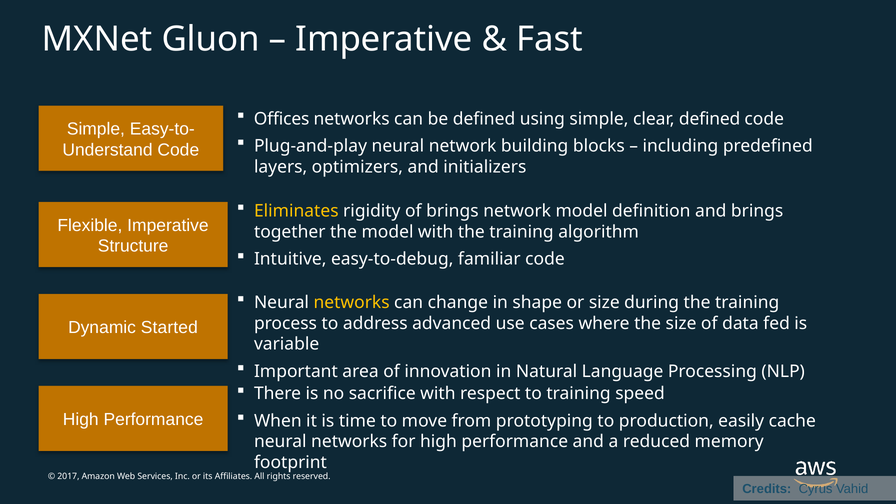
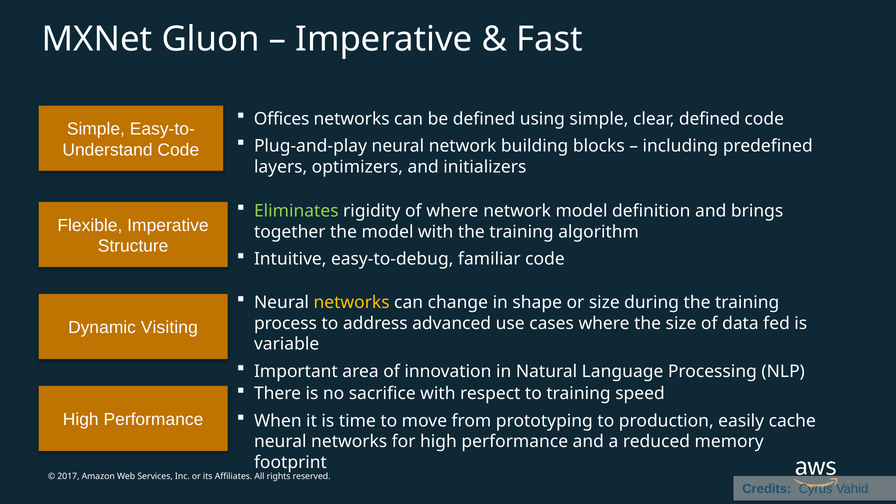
Eliminates colour: yellow -> light green (296, 211)
of brings: brings -> where (452, 211)
Started: Started -> Visiting (169, 328)
